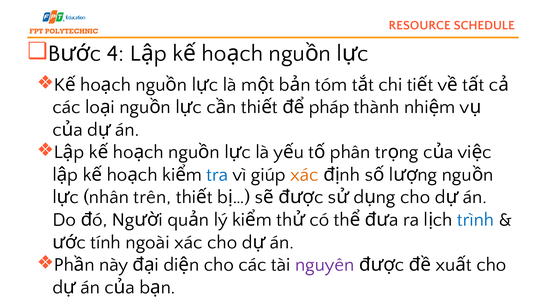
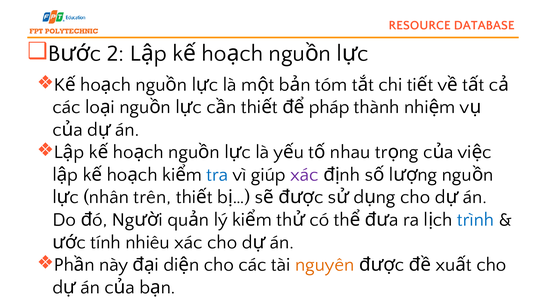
SCHEDULE: SCHEDULE -> DATABASE (484, 25)
4: 4 -> 2 (115, 53)
phân: phân -> nhau (350, 152)
xác colour: orange -> purple (304, 175)
ngoài: ngoài -> nhiêu (148, 242)
nguyên colour: purple -> orange (325, 265)
